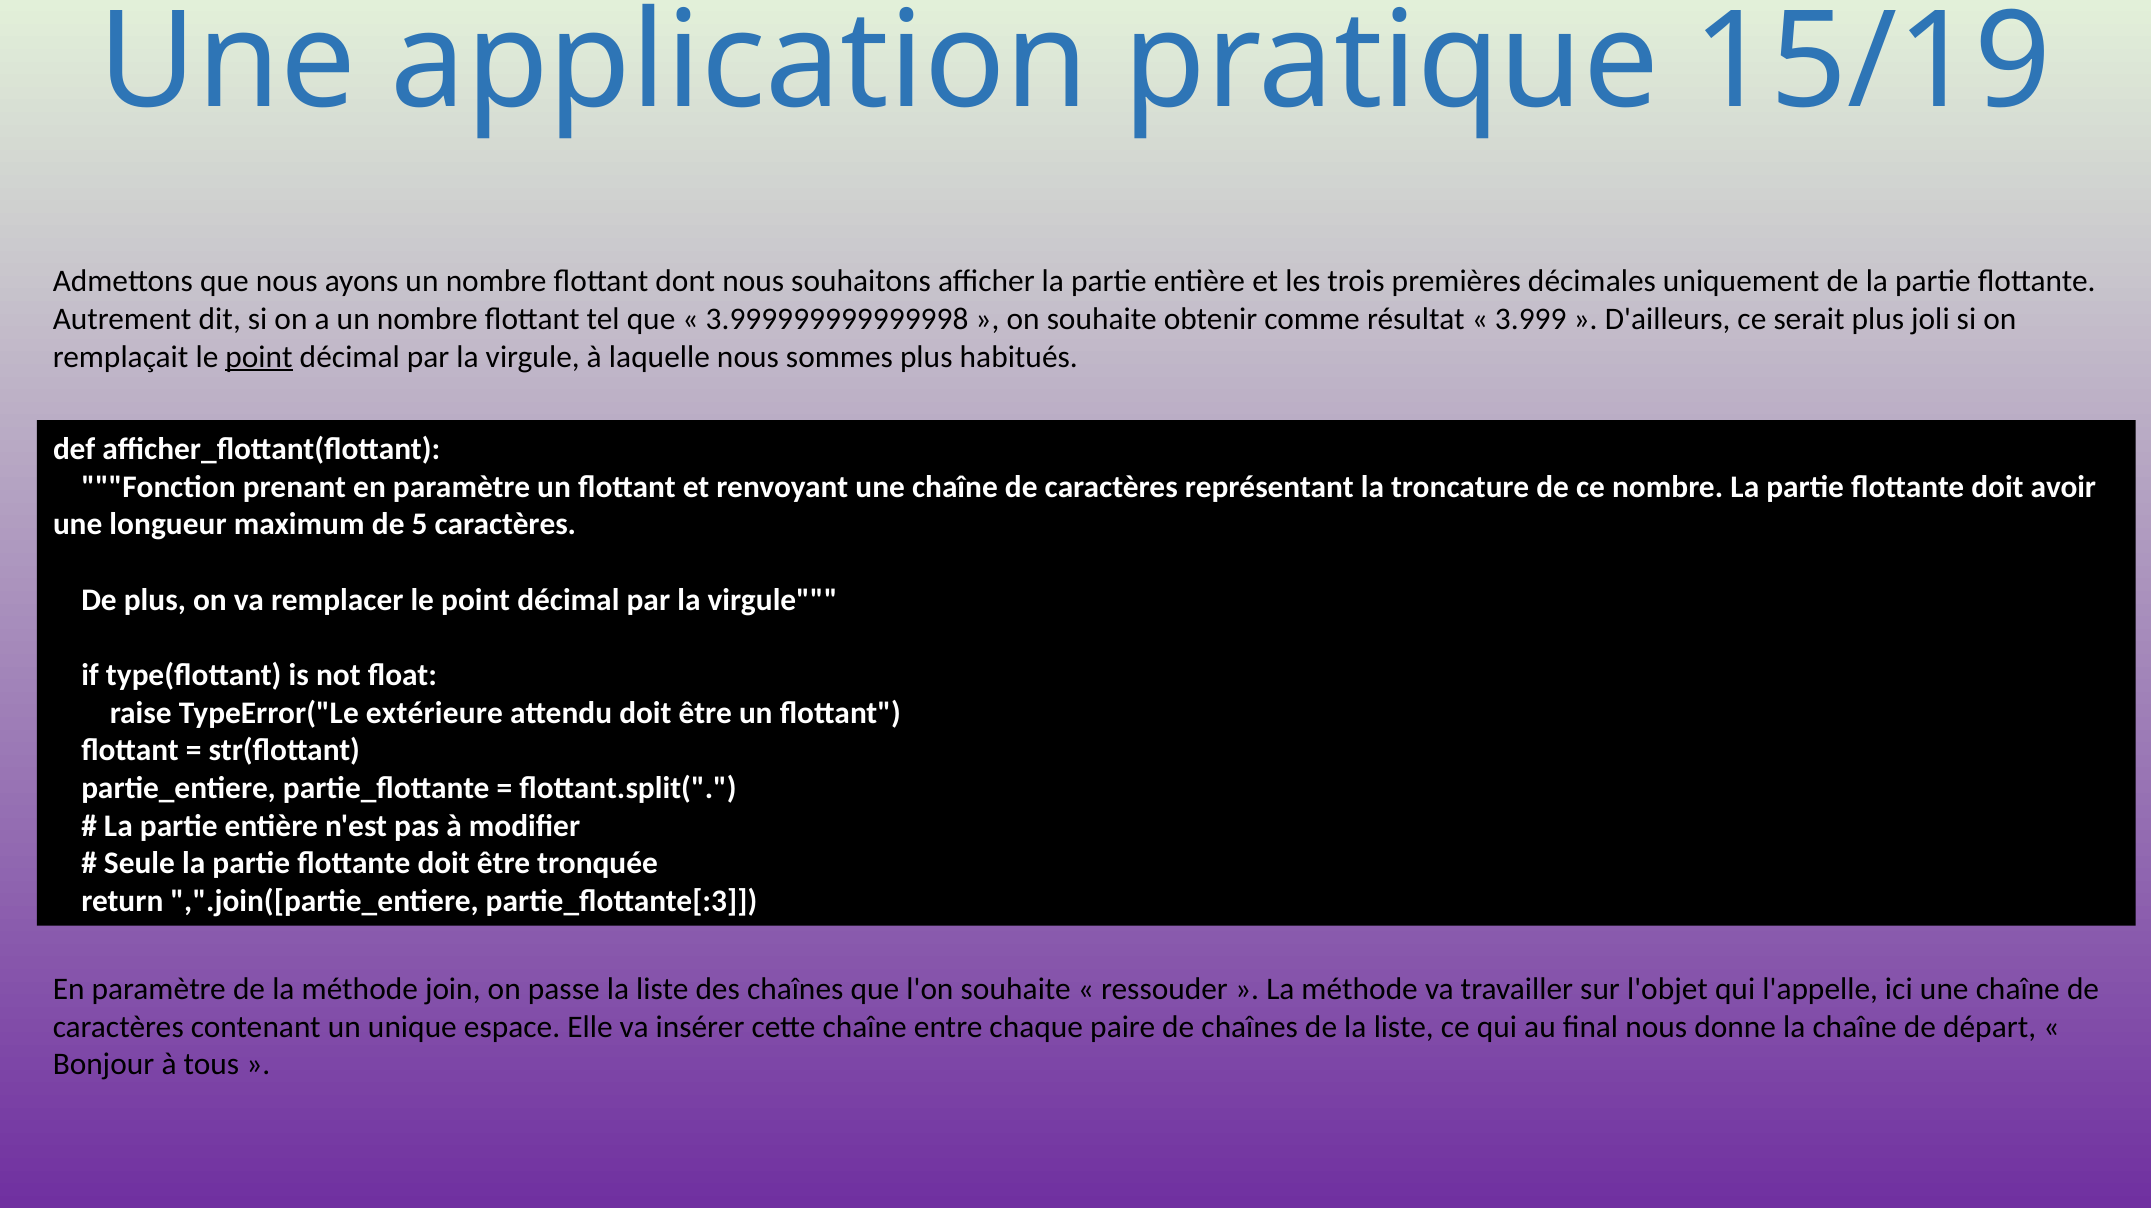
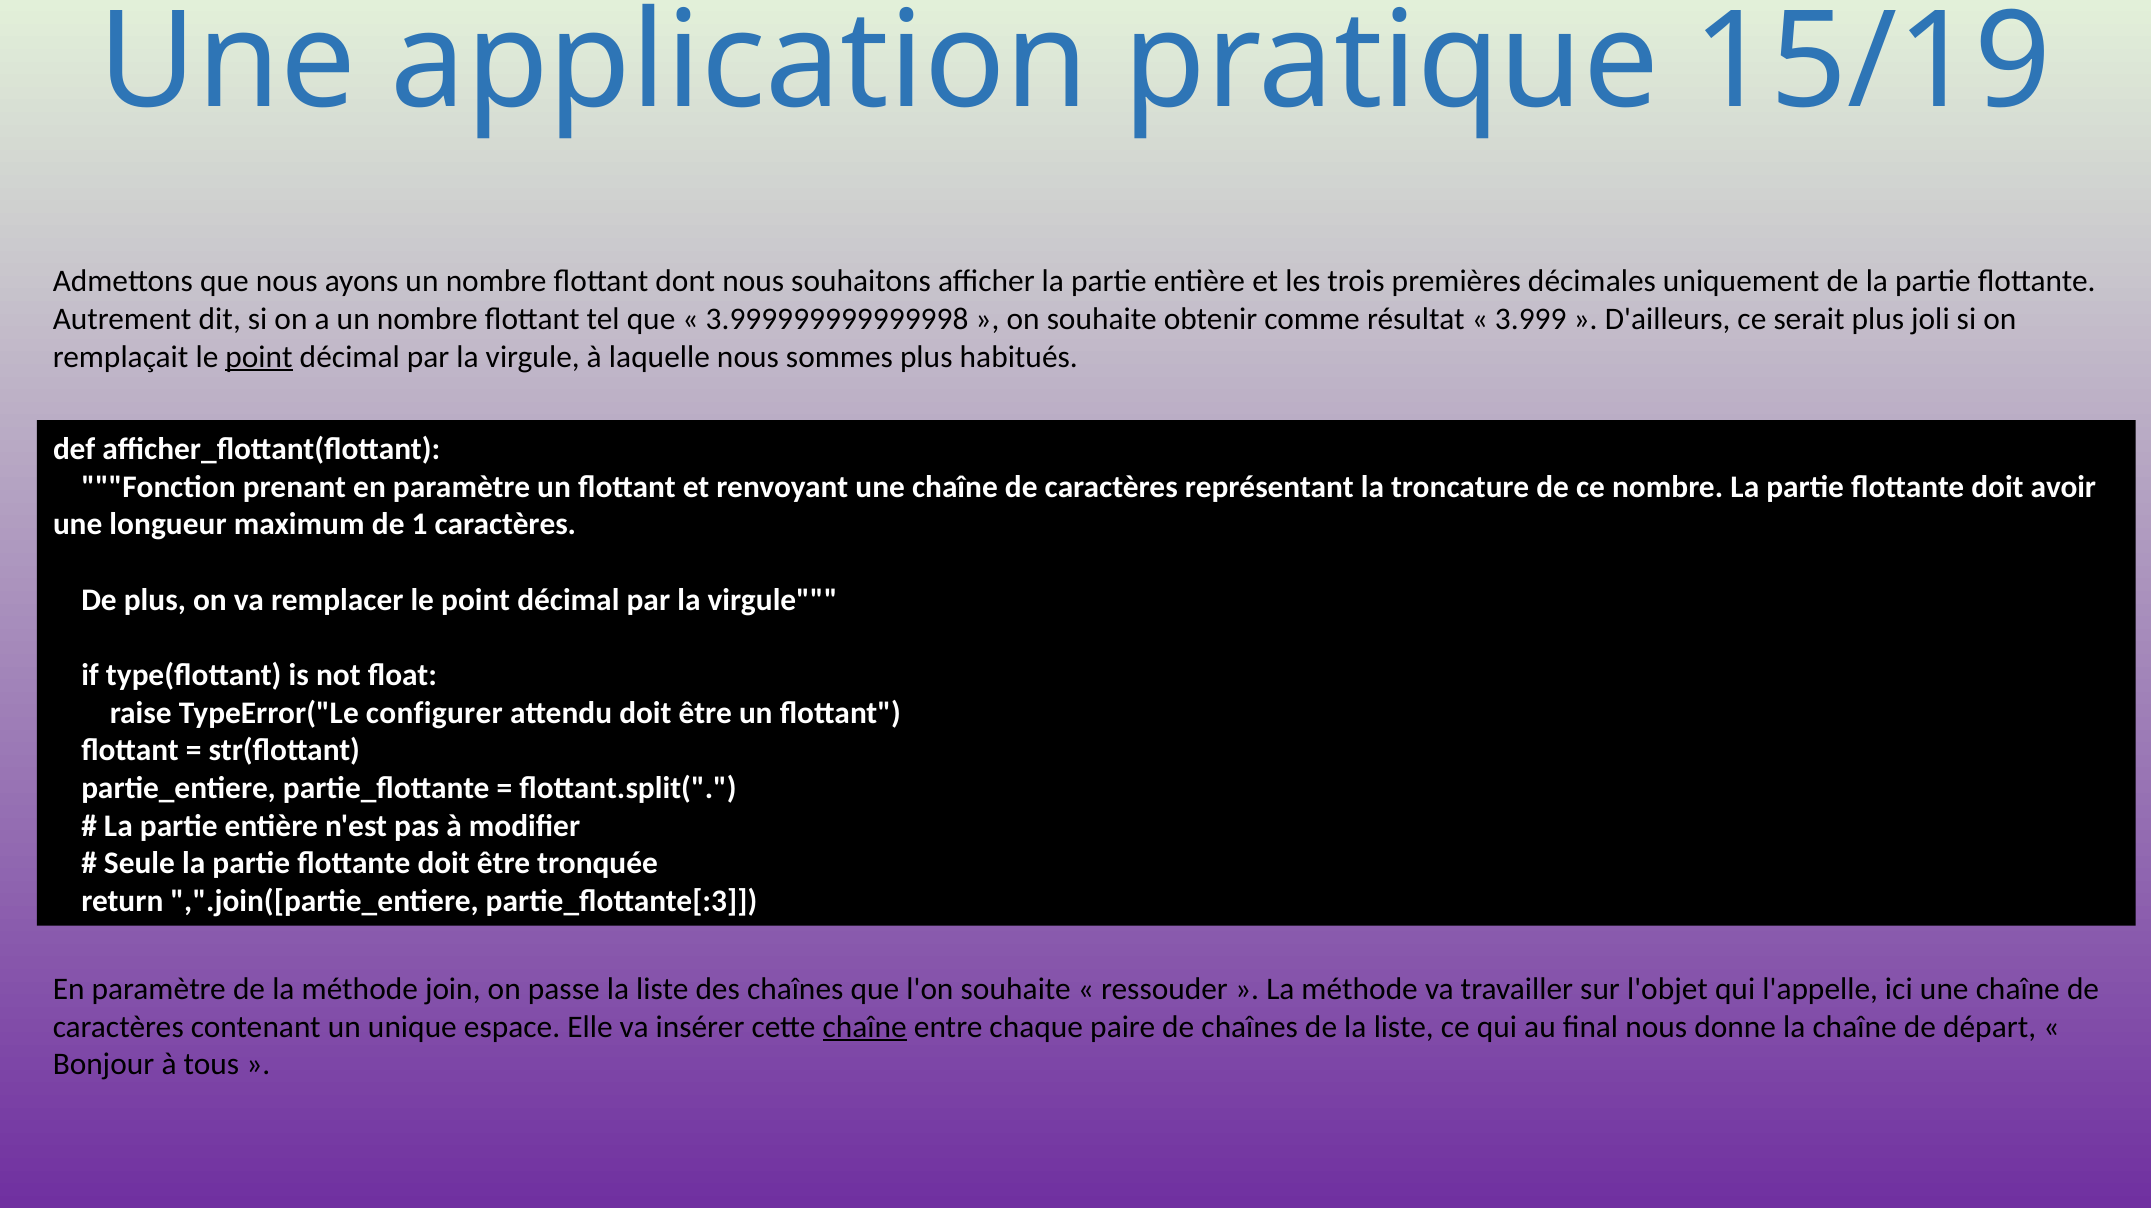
5: 5 -> 1 (420, 524)
extérieure: extérieure -> configurer (434, 713)
chaîne underline: none -> present (865, 1027)
